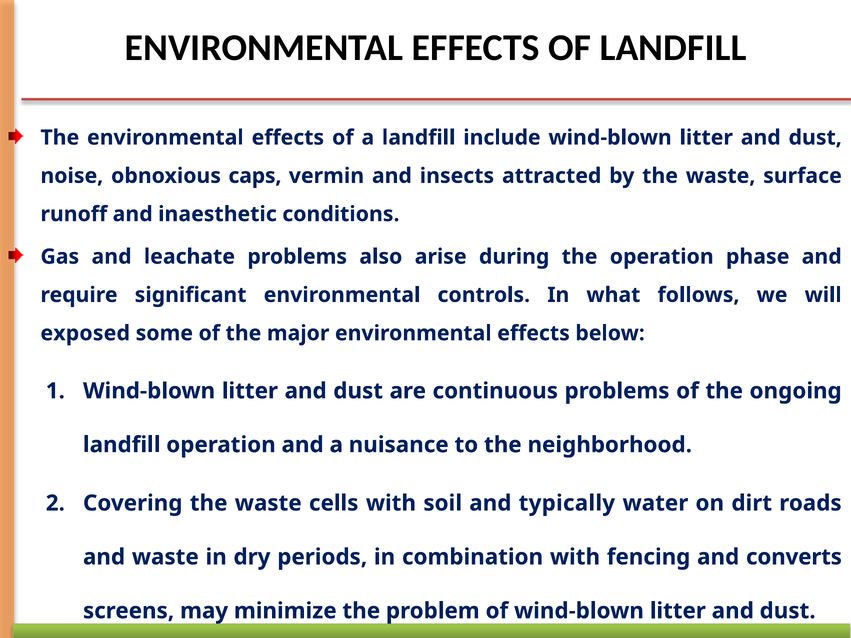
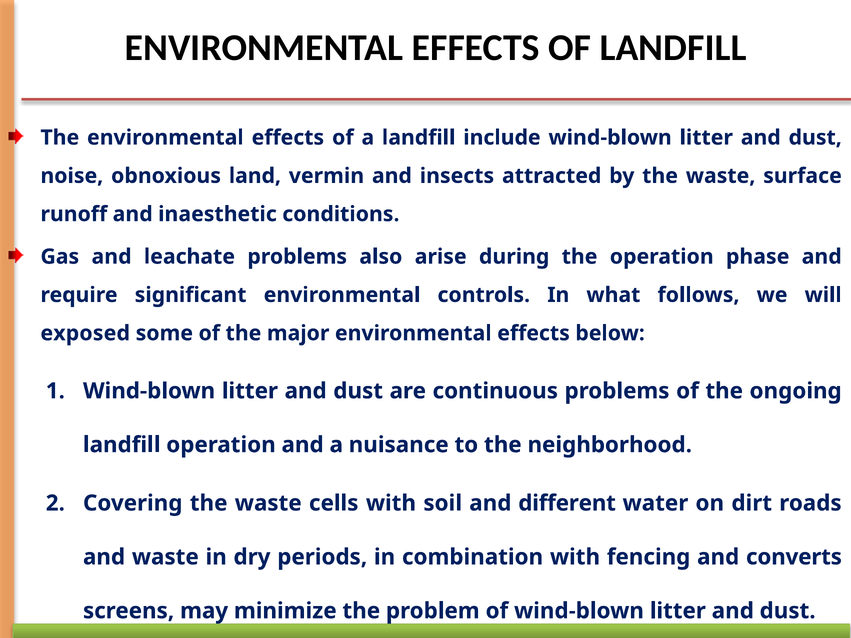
caps: caps -> land (255, 176)
typically: typically -> different (567, 503)
